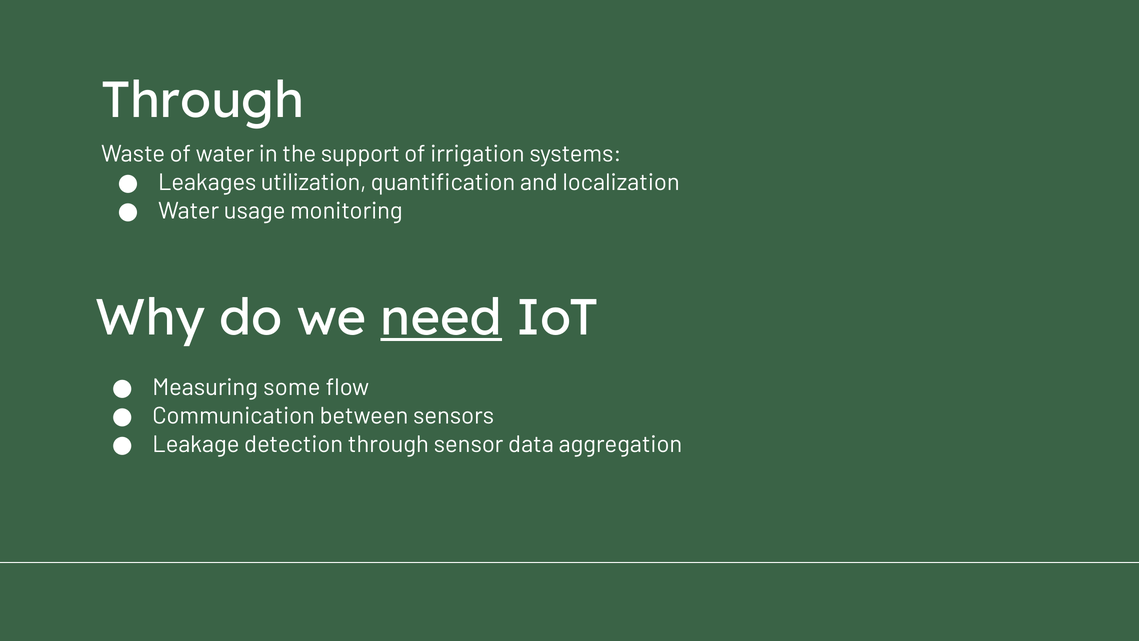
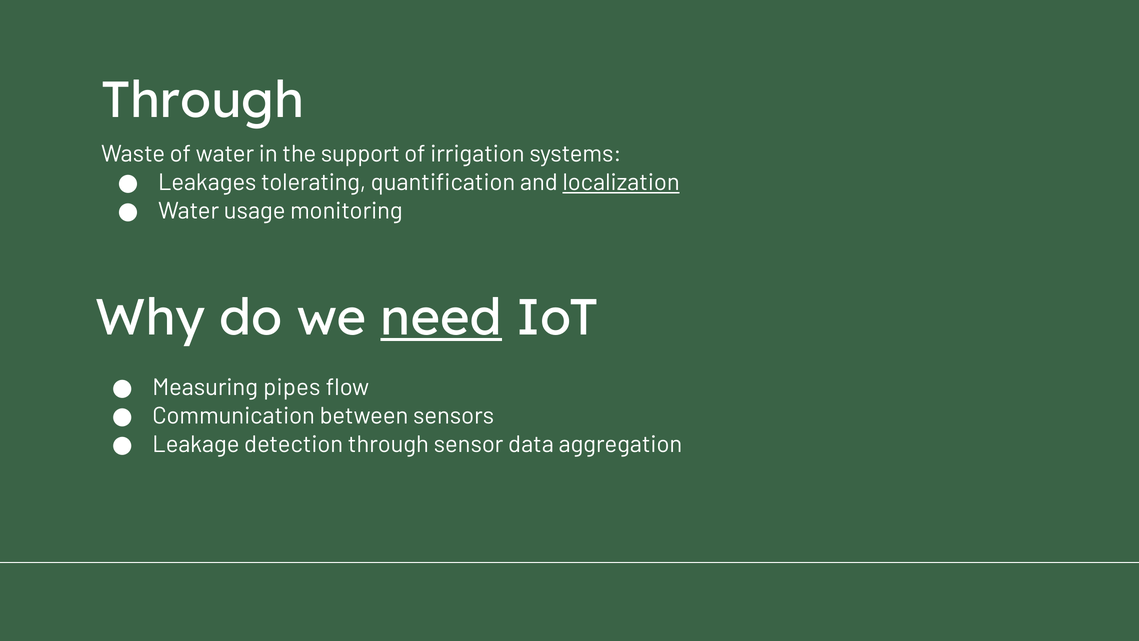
utilization: utilization -> tolerating (314, 183)
localization underline: none -> present (621, 183)
some: some -> pipes (292, 387)
